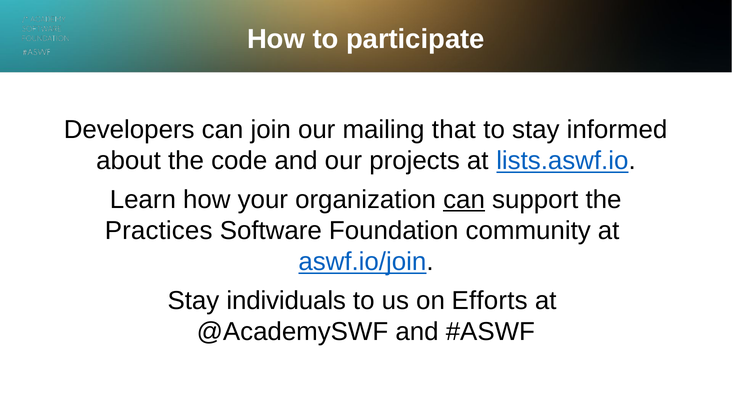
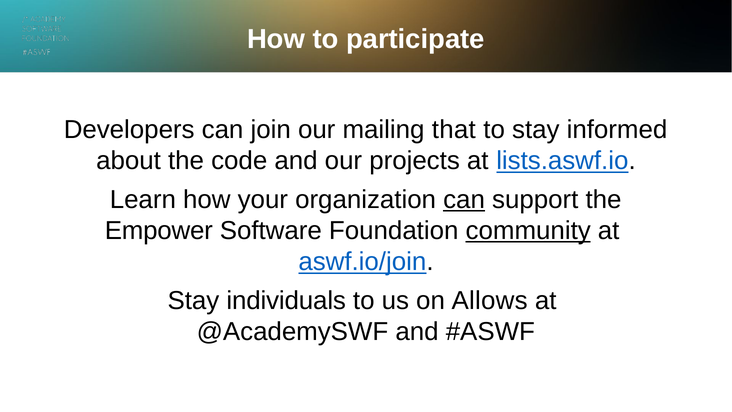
Practices: Practices -> Empower (159, 231)
community underline: none -> present (528, 231)
Efforts: Efforts -> Allows (490, 300)
